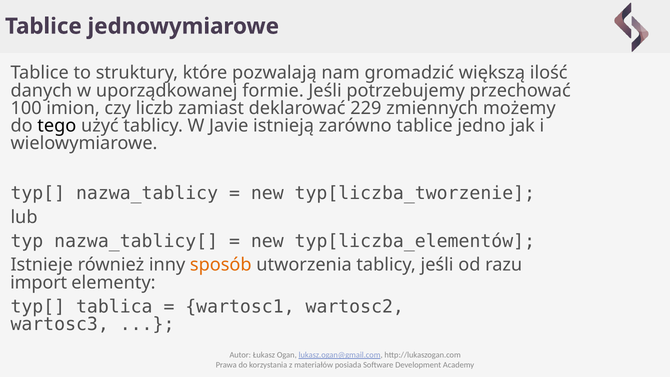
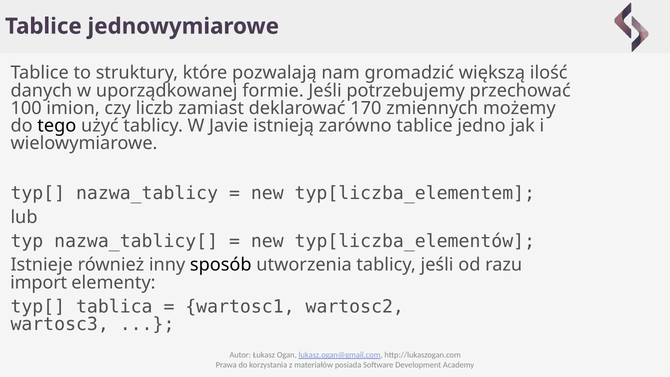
229: 229 -> 170 (366, 108)
typ[liczba_tworzenie: typ[liczba_tworzenie -> typ[liczba_elementem (415, 193)
sposób colour: orange -> black (221, 265)
